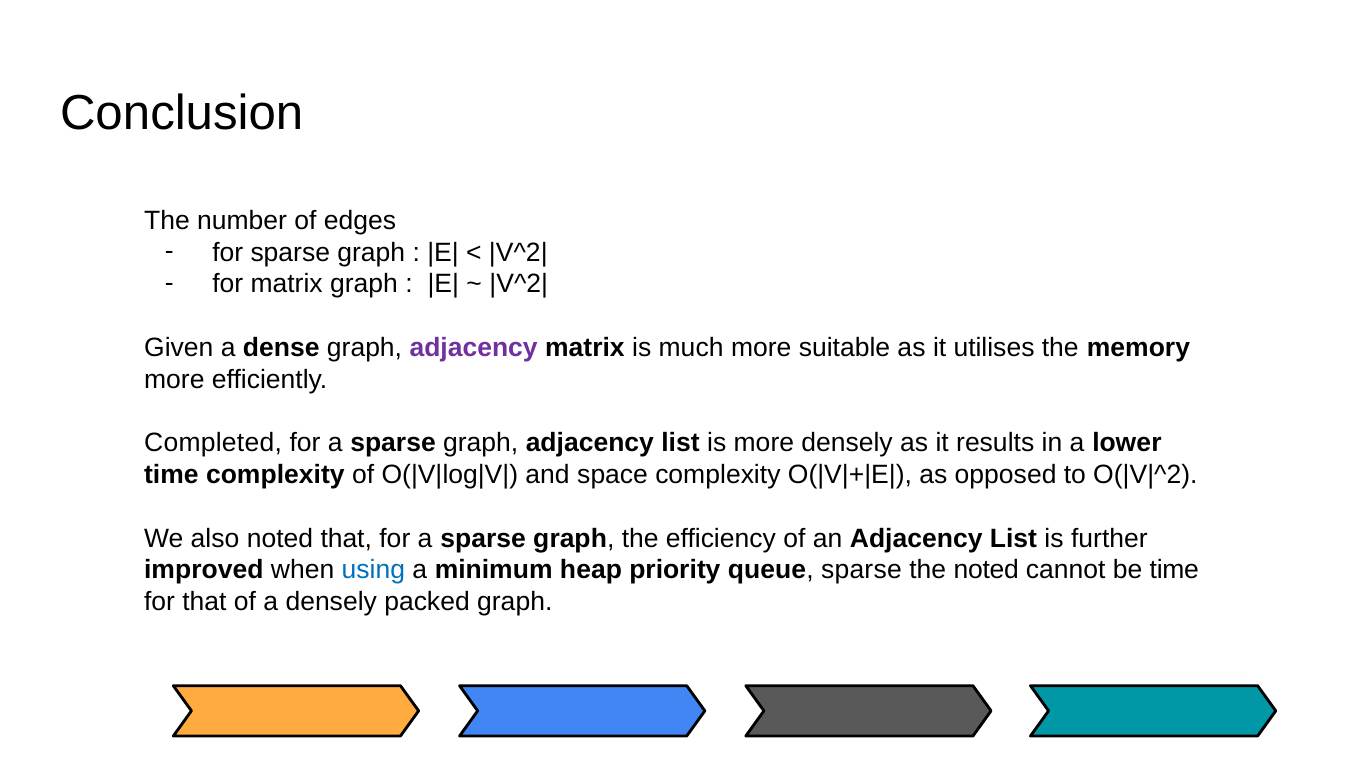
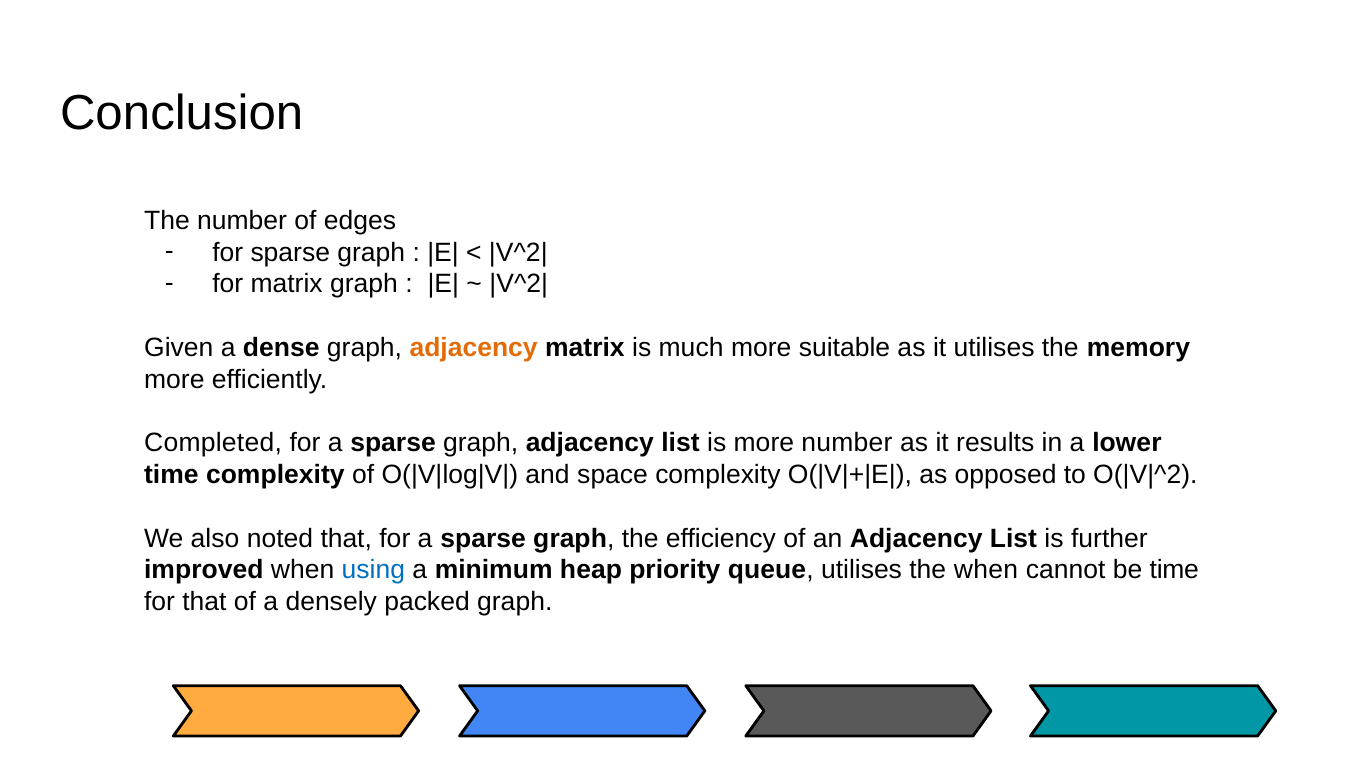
adjacency colour: purple -> orange (474, 348)
more densely: densely -> number (847, 443)
queue sparse: sparse -> utilises (862, 570)
the noted: noted -> when (986, 570)
